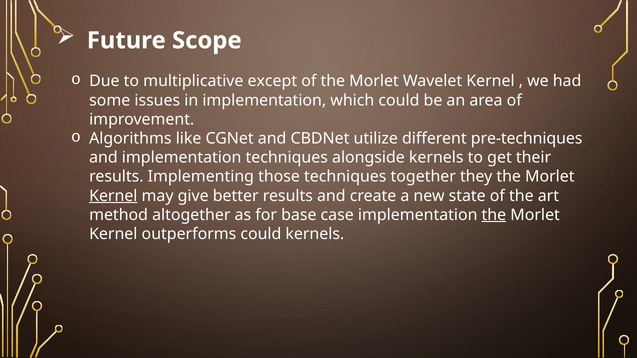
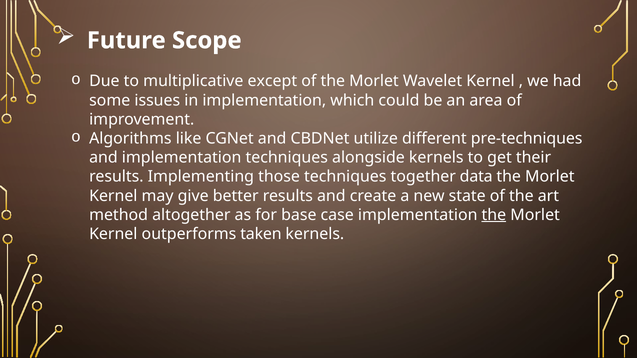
they: they -> data (476, 177)
Kernel underline: present -> none (113, 196)
outperforms could: could -> taken (261, 234)
